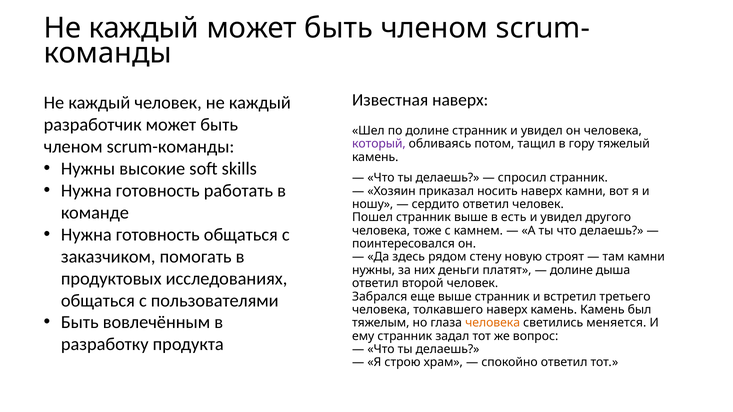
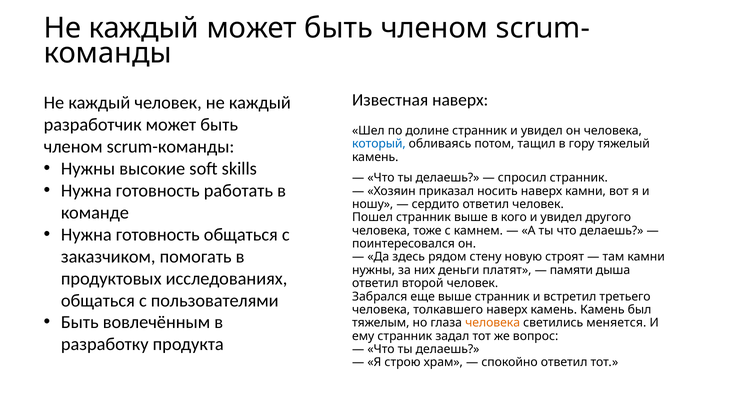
который colour: purple -> blue (379, 144)
есть: есть -> кого (514, 218)
долине: долине -> памяти (571, 270)
